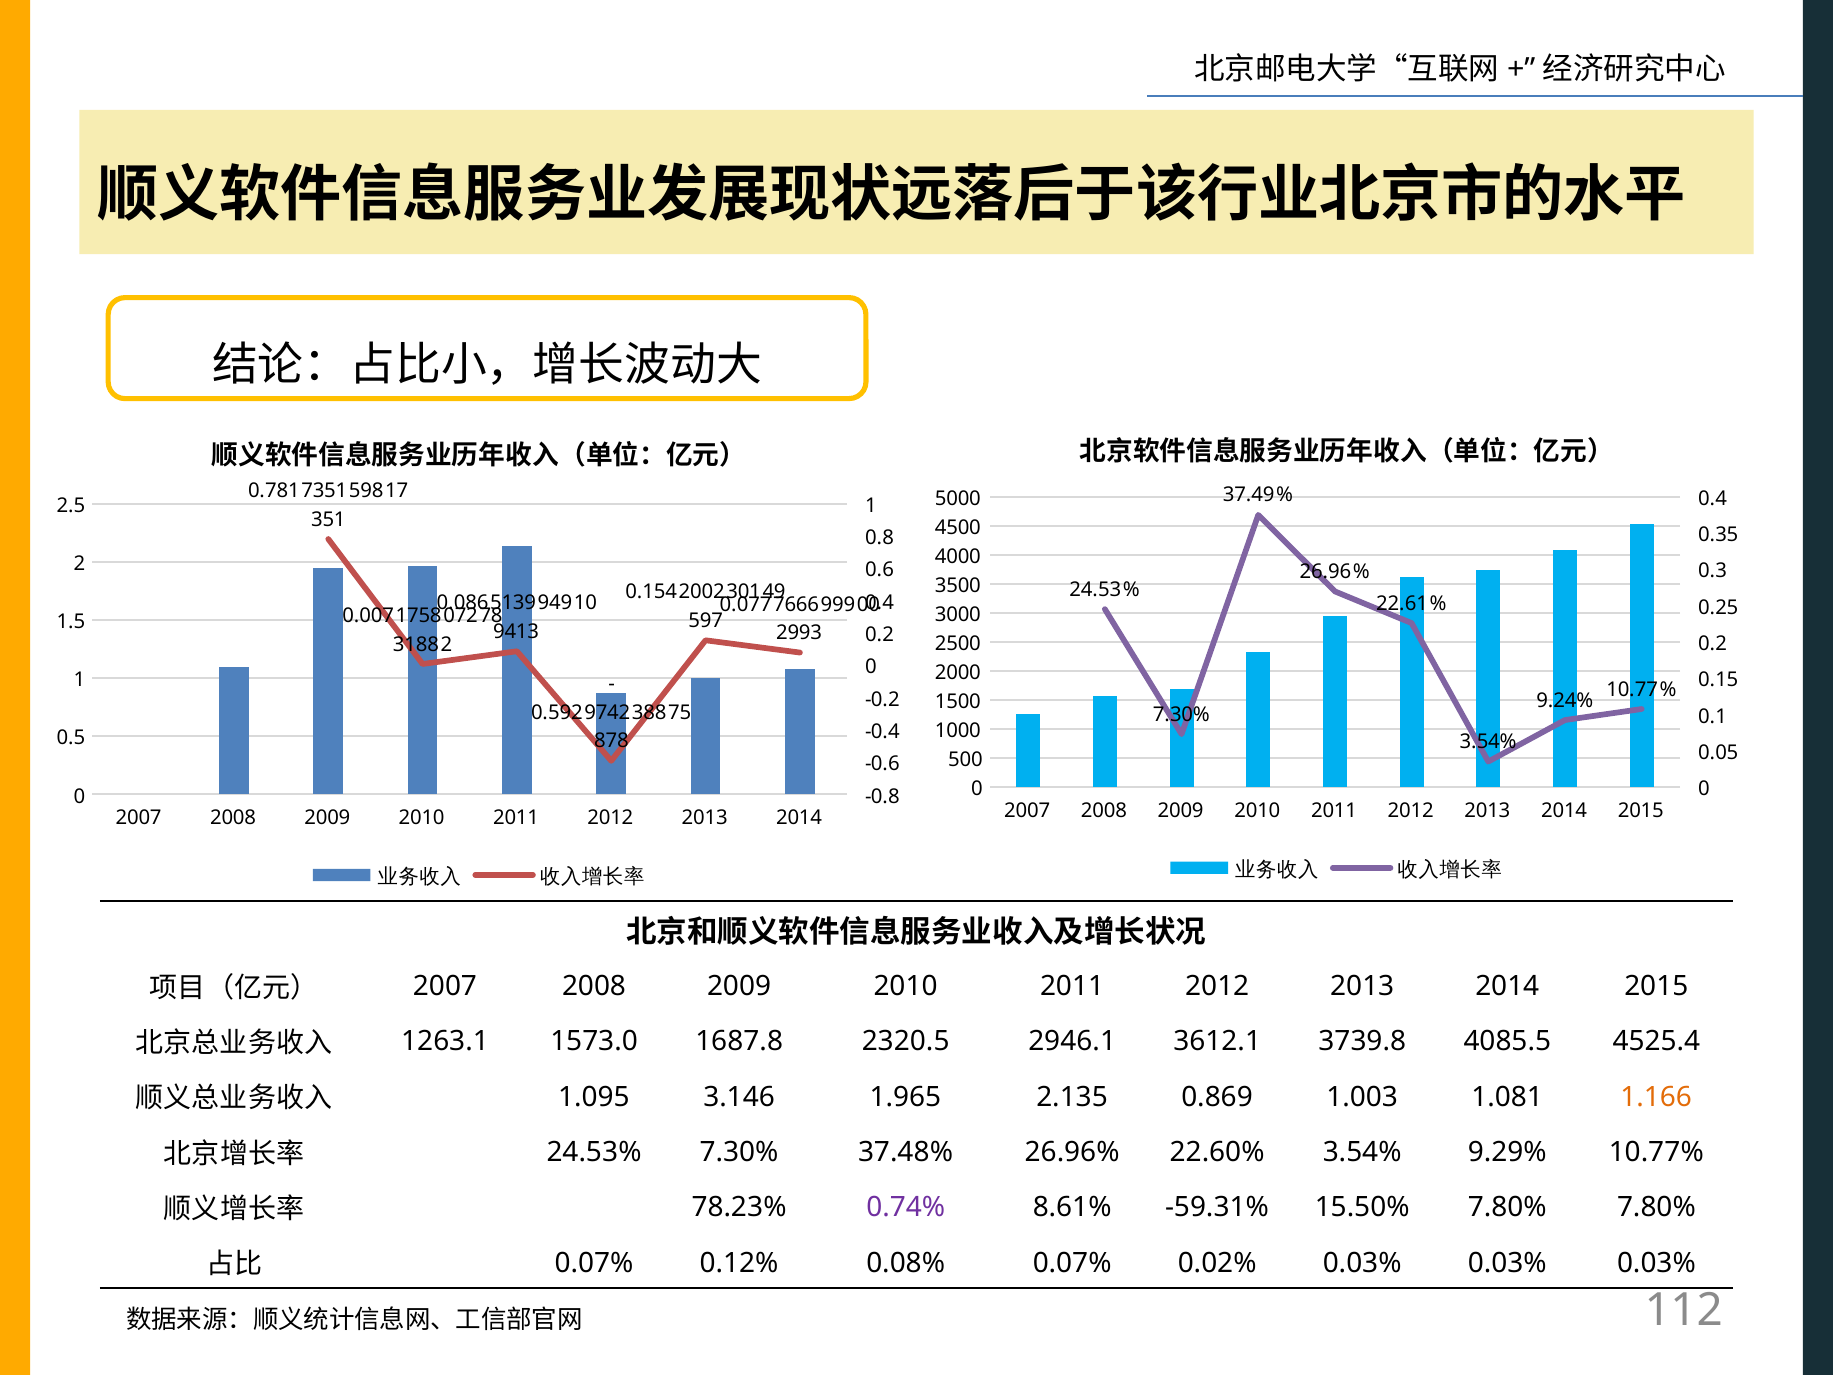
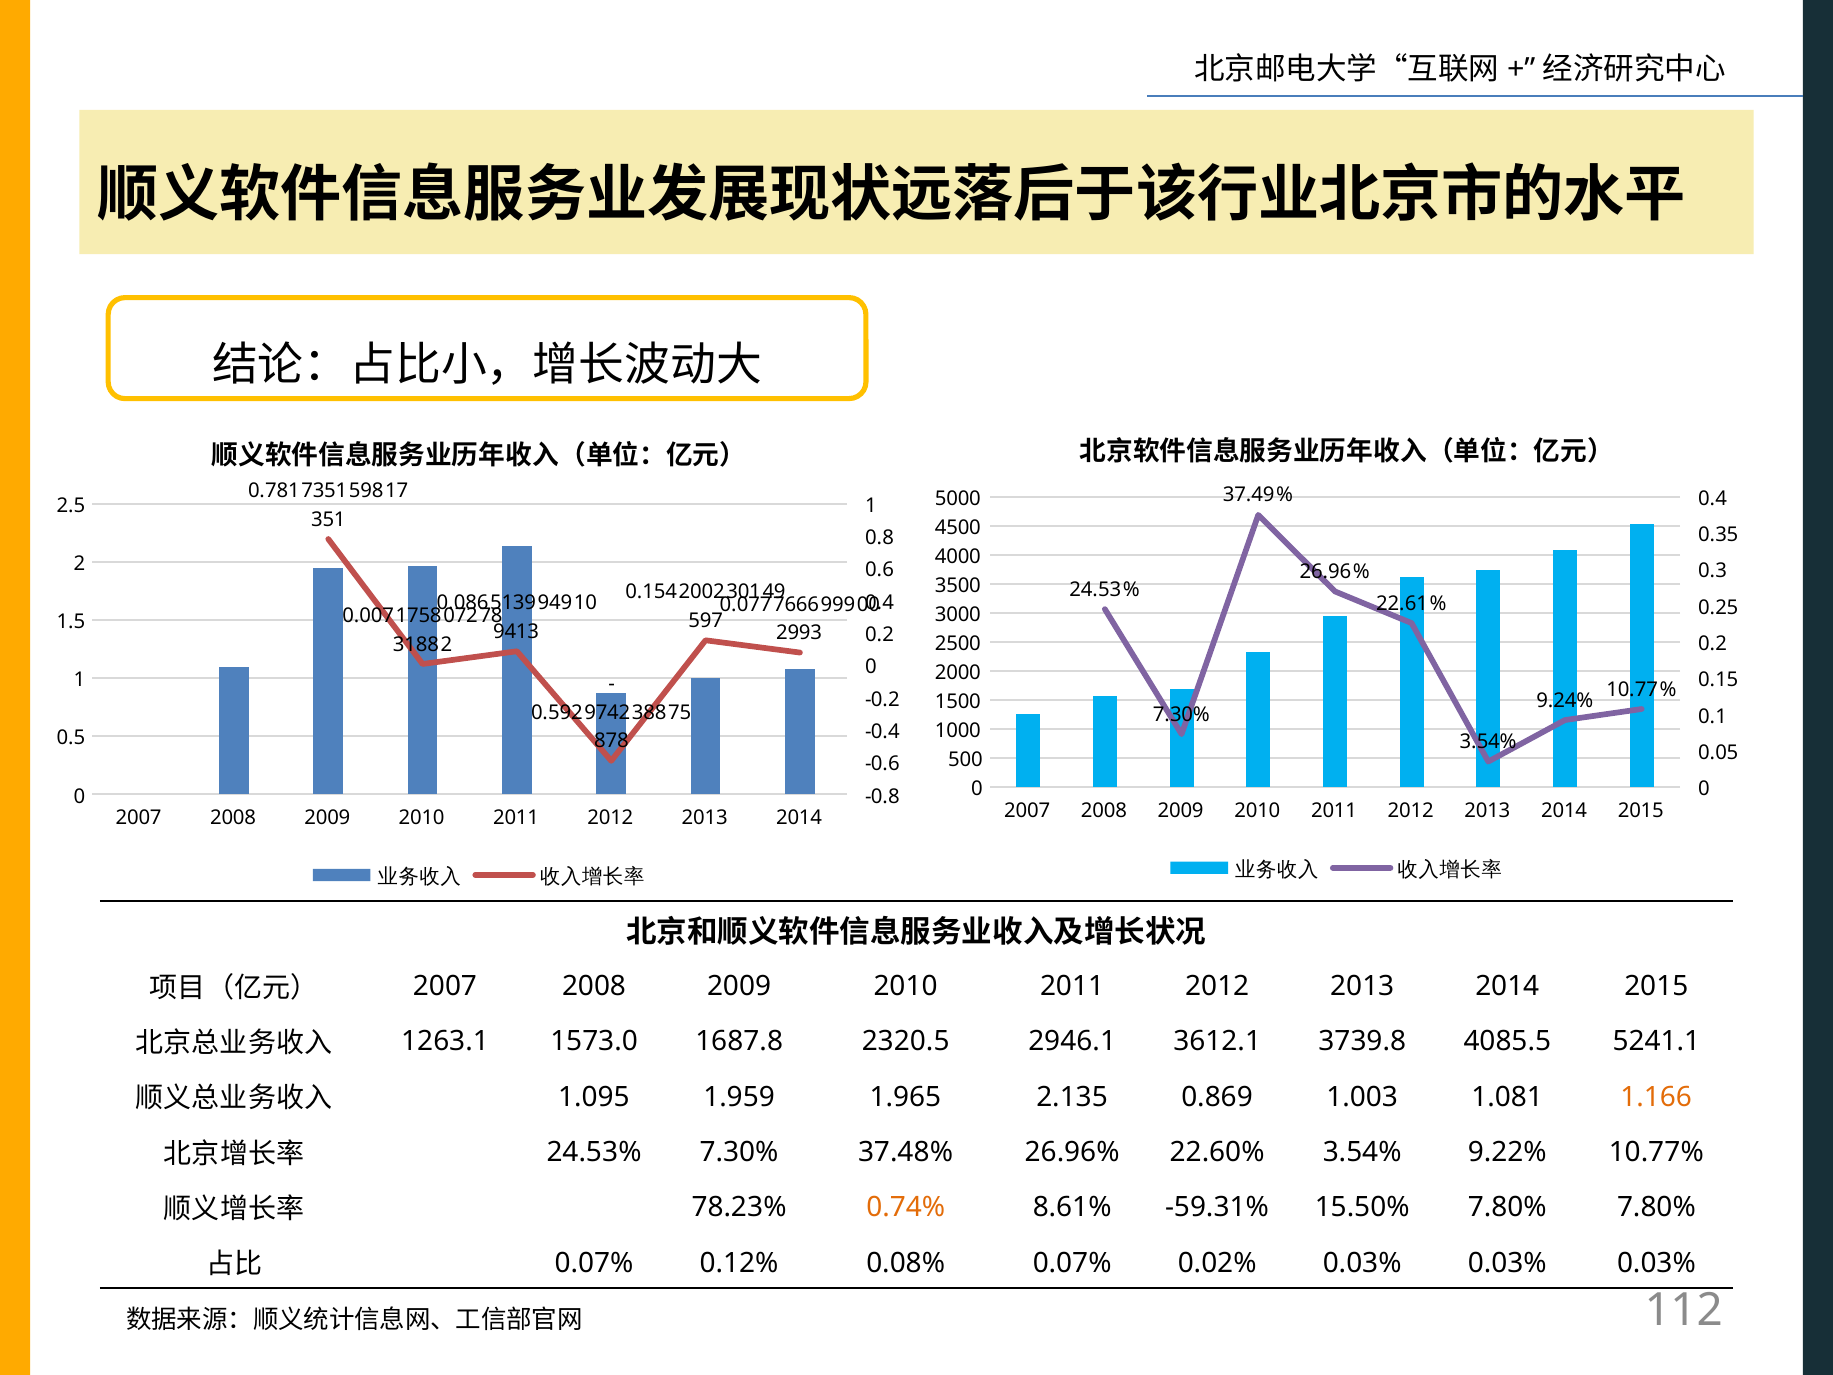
4525.4: 4525.4 -> 5241.1 (1656, 1041)
3.146: 3.146 -> 1.959 (739, 1097)
9.29%: 9.29% -> 9.22% (1507, 1152)
0.74% colour: purple -> orange (906, 1207)
